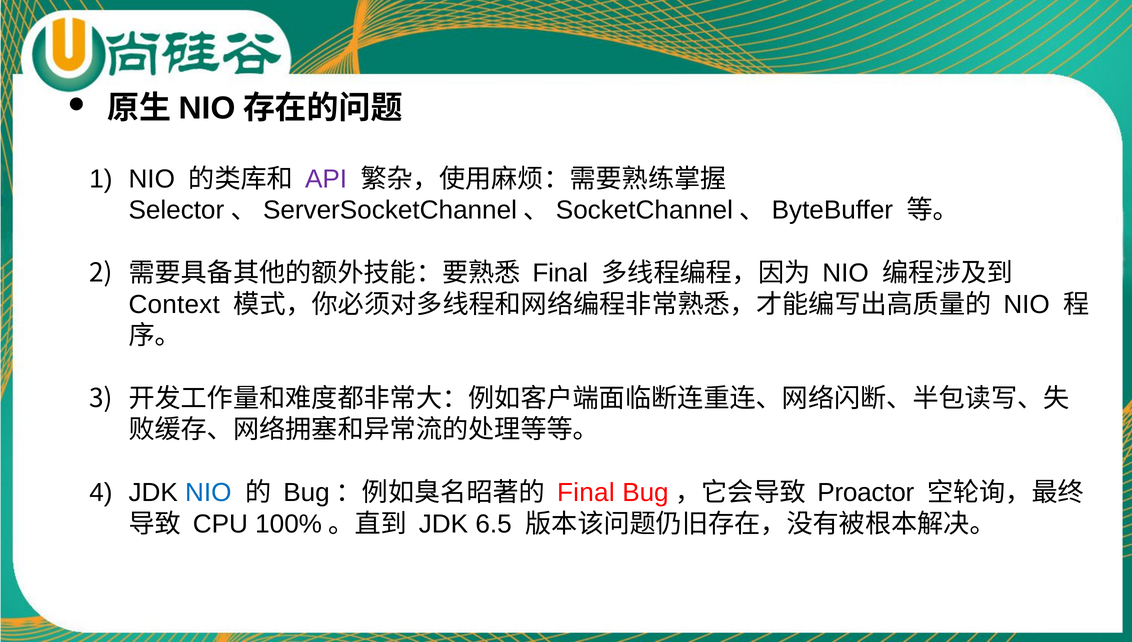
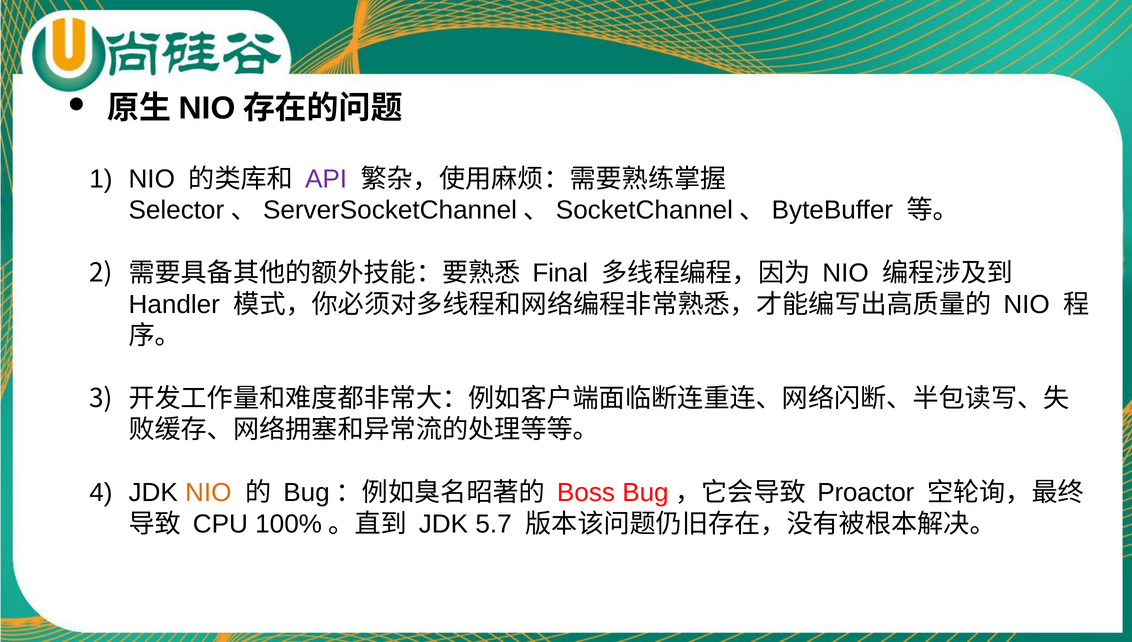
Context: Context -> Handler (174, 304)
NIO colour: blue -> orange (208, 493)
Final: Final -> Boss (586, 493)
6.5: 6.5 -> 5.7 (494, 524)
